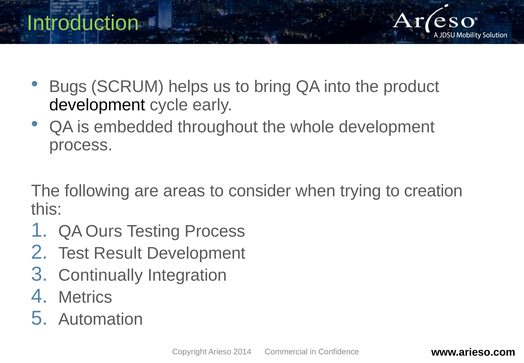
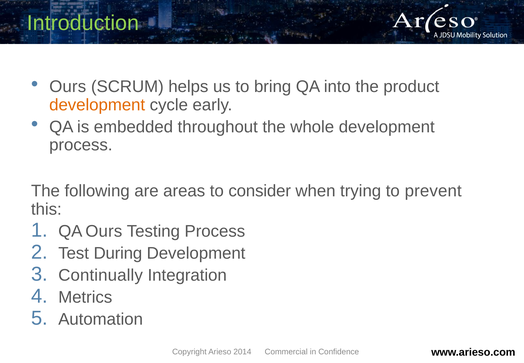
Bugs: Bugs -> Ours (68, 87)
development colour: black -> orange (97, 105)
creation: creation -> prevent (433, 191)
Result: Result -> During (118, 253)
